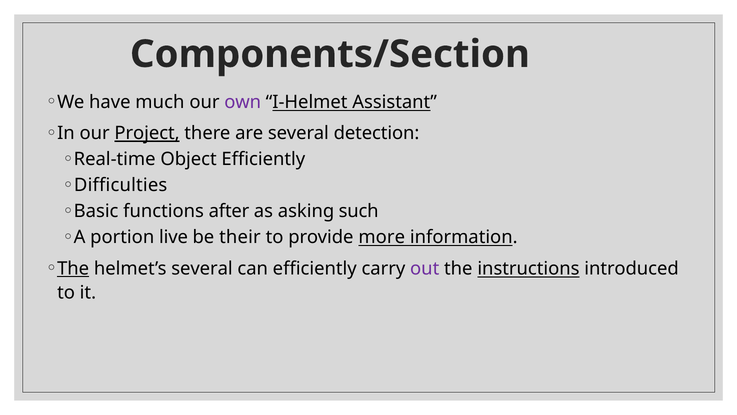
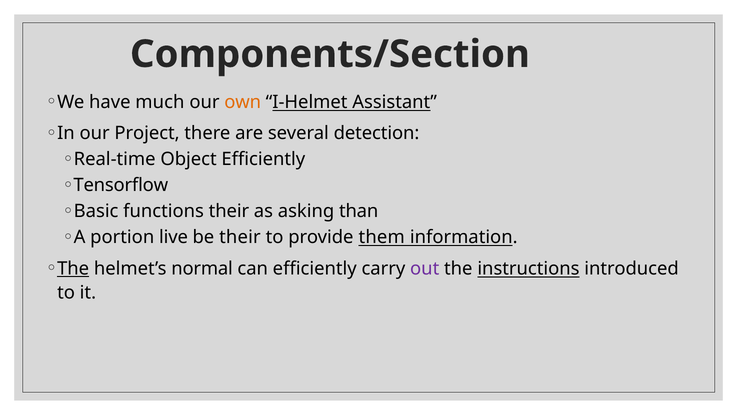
own colour: purple -> orange (243, 102)
Project underline: present -> none (147, 133)
Difficulties: Difficulties -> Tensorflow (121, 185)
functions after: after -> their (229, 211)
such: such -> than (359, 211)
more: more -> them (382, 237)
helmet’s several: several -> normal (202, 268)
